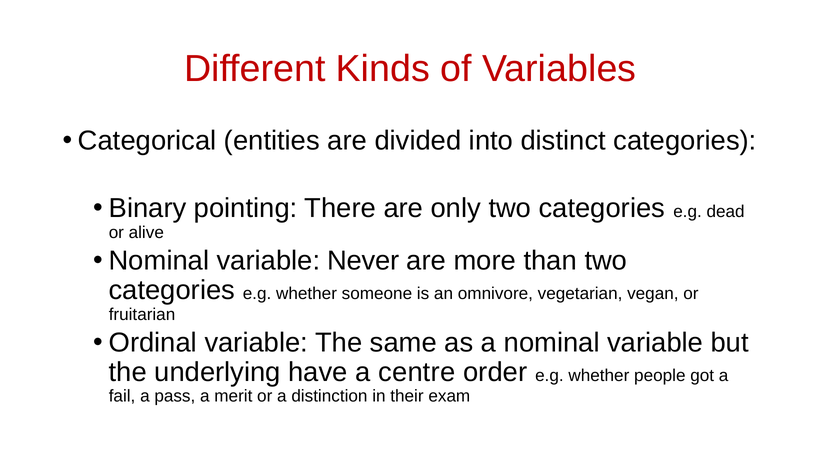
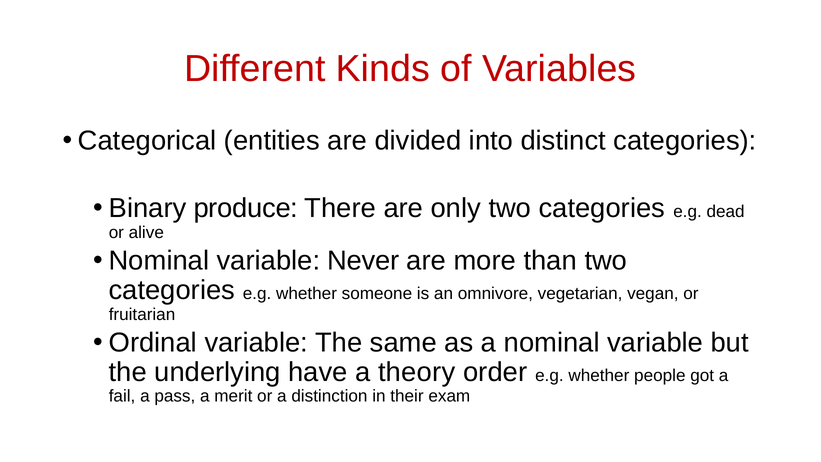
pointing: pointing -> produce (246, 208)
centre: centre -> theory (417, 372)
